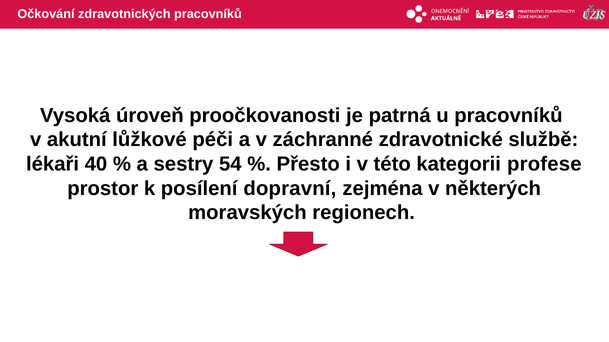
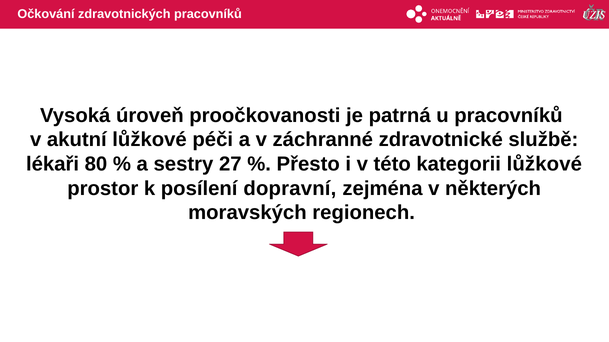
40: 40 -> 80 (96, 164)
54: 54 -> 27 (230, 164)
kategorii profese: profese -> lůžkové (544, 164)
